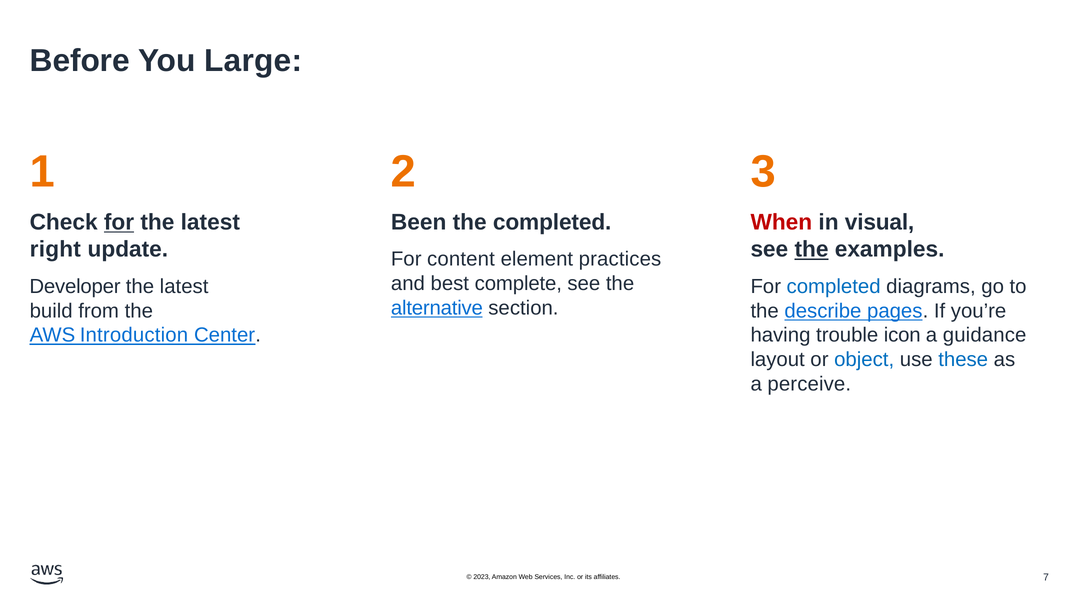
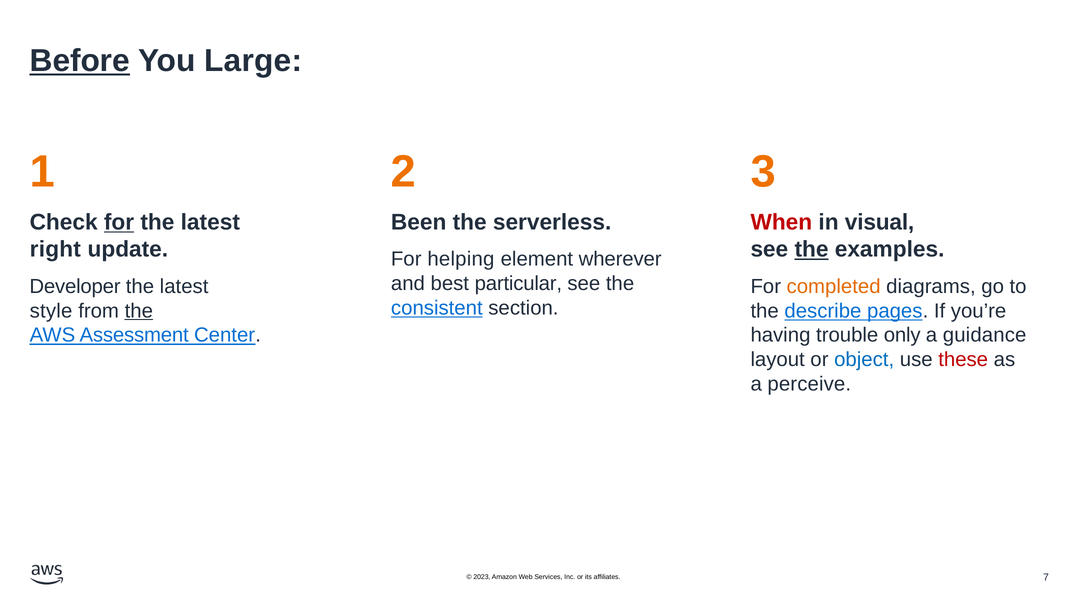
Before underline: none -> present (80, 61)
the completed: completed -> serverless (552, 222)
content: content -> helping (461, 259)
practices: practices -> wherever (620, 259)
complete: complete -> particular (518, 284)
completed colour: blue -> orange (834, 287)
alternative: alternative -> consistent (437, 308)
build: build -> style (51, 311)
the underline: none -> present (139, 311)
Introduction: Introduction -> Assessment (134, 336)
icon: icon -> only (902, 336)
these colour: blue -> red (963, 360)
